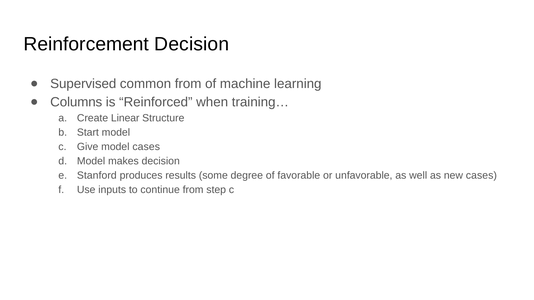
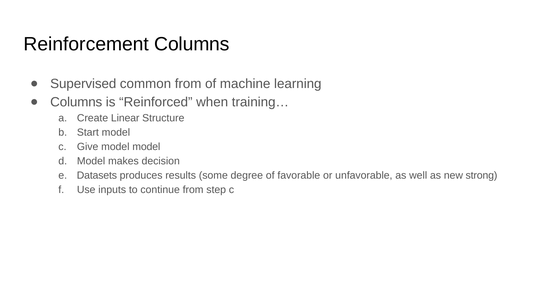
Reinforcement Decision: Decision -> Columns (192, 44)
model cases: cases -> model (146, 147)
Stanford: Stanford -> Datasets (97, 176)
new cases: cases -> strong (481, 176)
